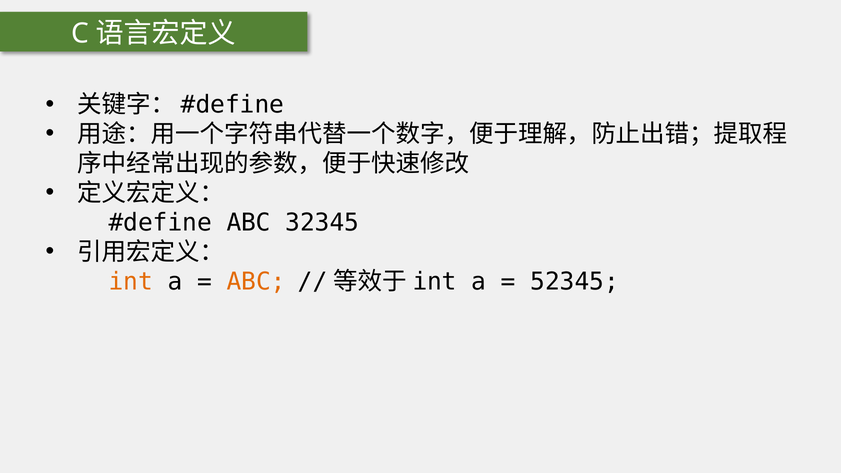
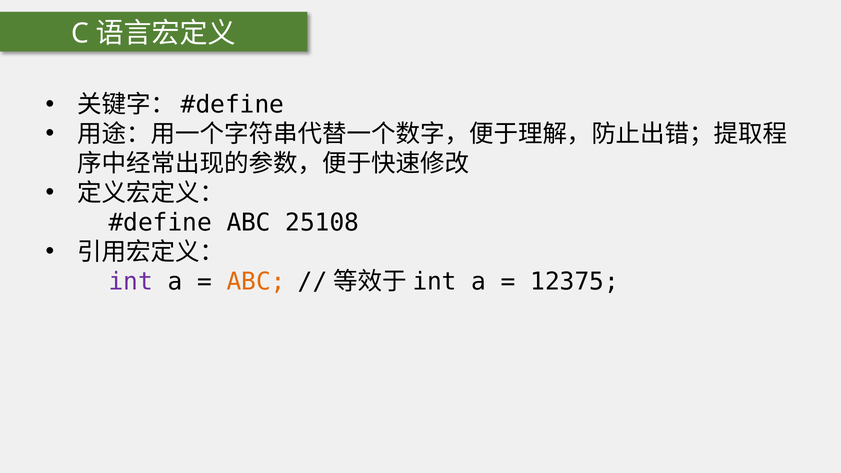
32345: 32345 -> 25108 (322, 223)
int colour: orange -> purple (131, 281)
52345: 52345 -> 12375 (575, 281)
